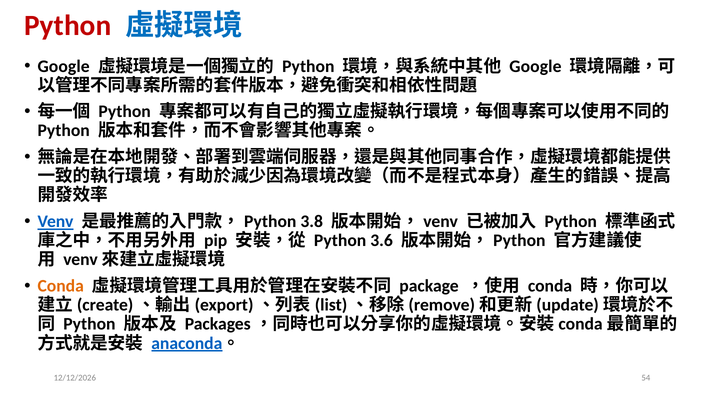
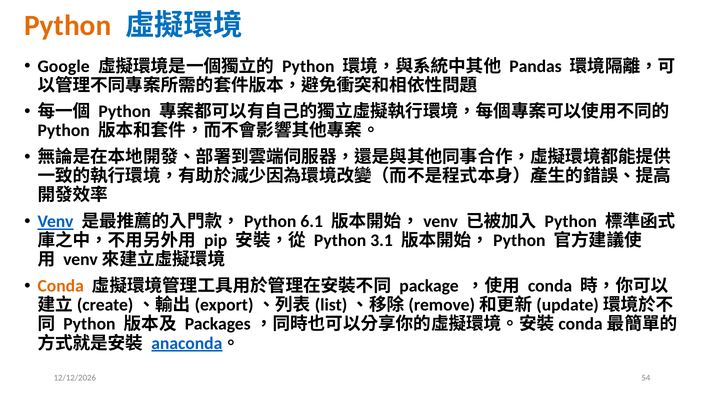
Python colour: red -> orange (68, 26)
Google: Google -> Pandas (535, 66)
3.8: 3.8 -> 6.1 (312, 222)
3.6: 3.6 -> 3.1 (382, 241)
